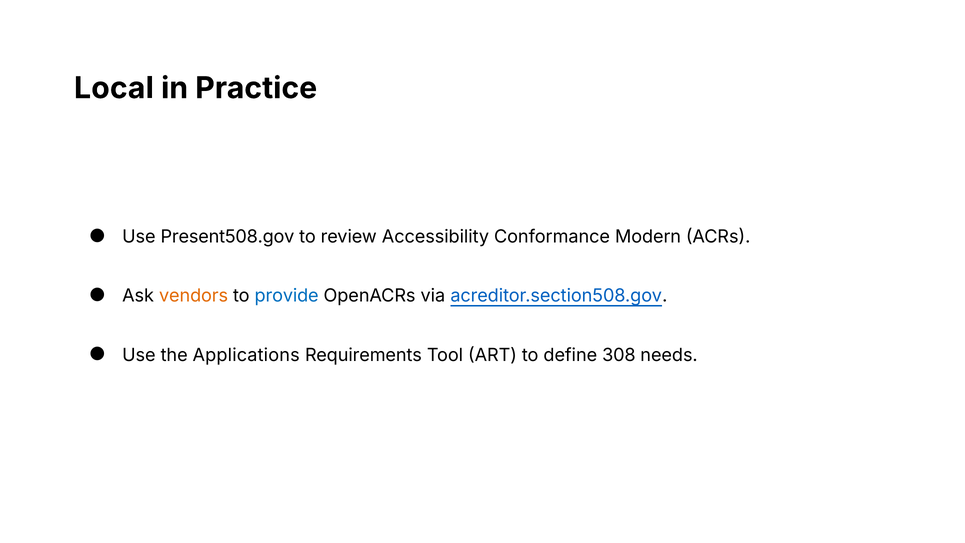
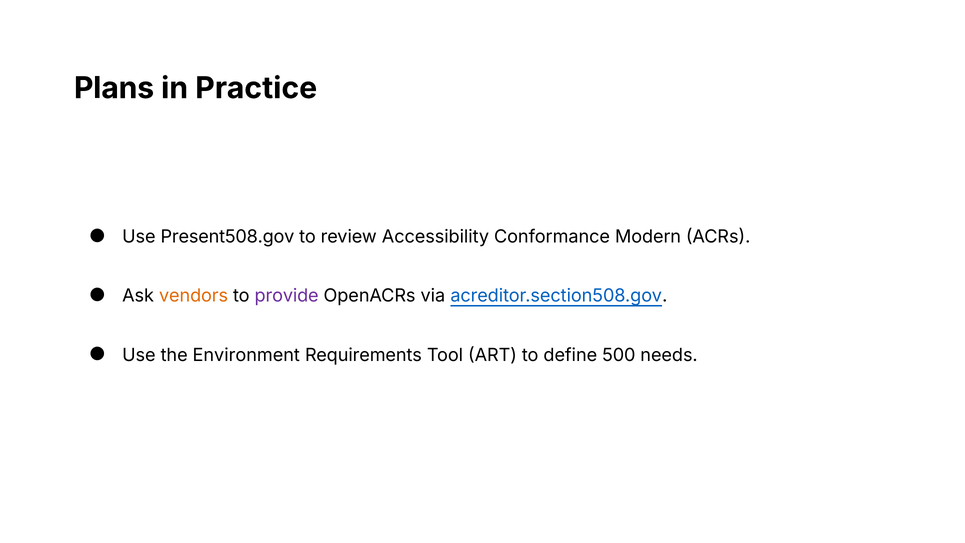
Local: Local -> Plans (114, 88)
provide colour: blue -> purple (287, 296)
Applications: Applications -> Environment (246, 355)
308: 308 -> 500 (619, 355)
